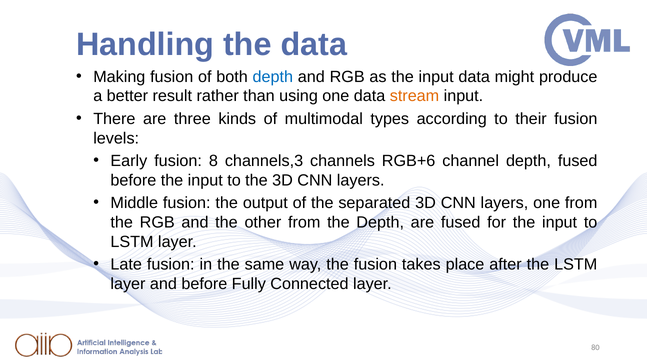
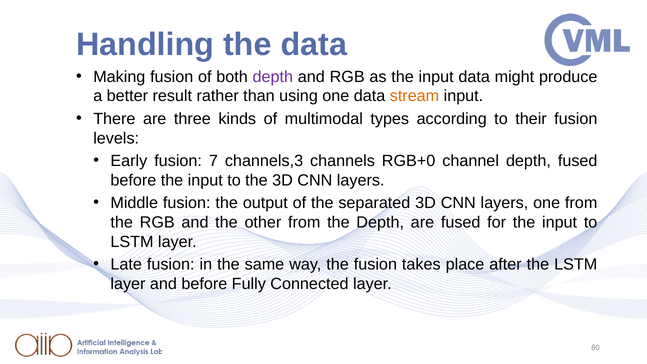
depth colour: blue -> purple (273, 77)
8: 8 -> 7 (213, 161)
RGB+6: RGB+6 -> RGB+0 (409, 161)
